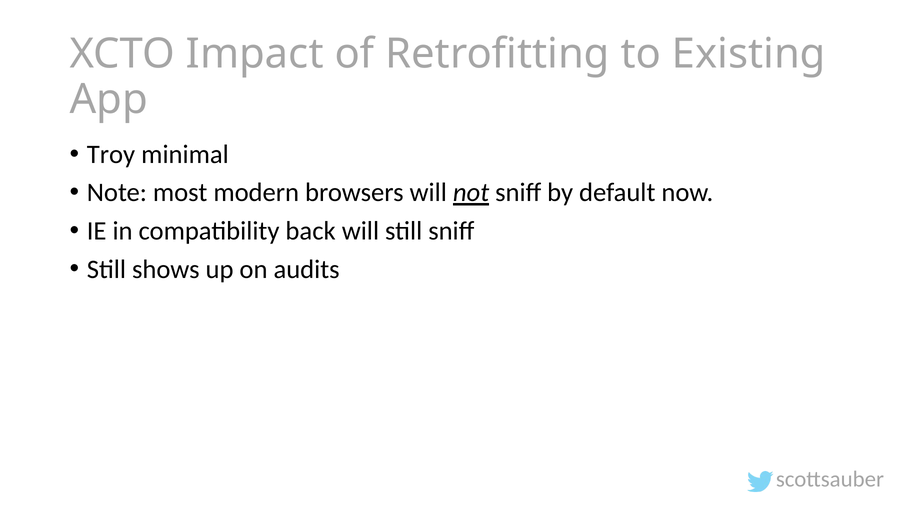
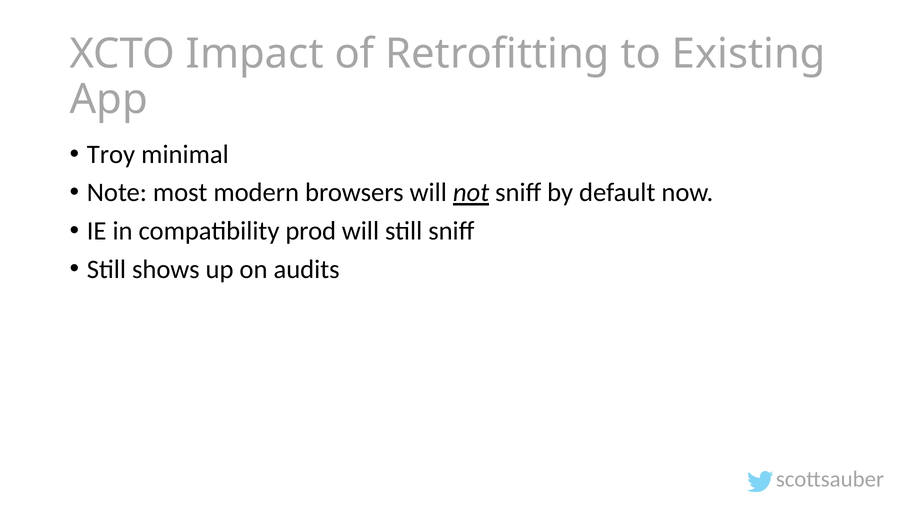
back: back -> prod (311, 231)
